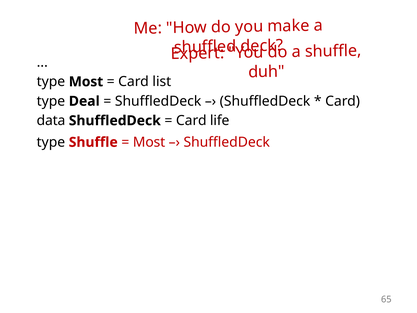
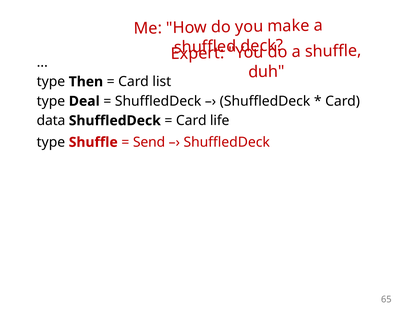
type Most: Most -> Then (86, 82)
Most: Most -> Send (149, 142)
